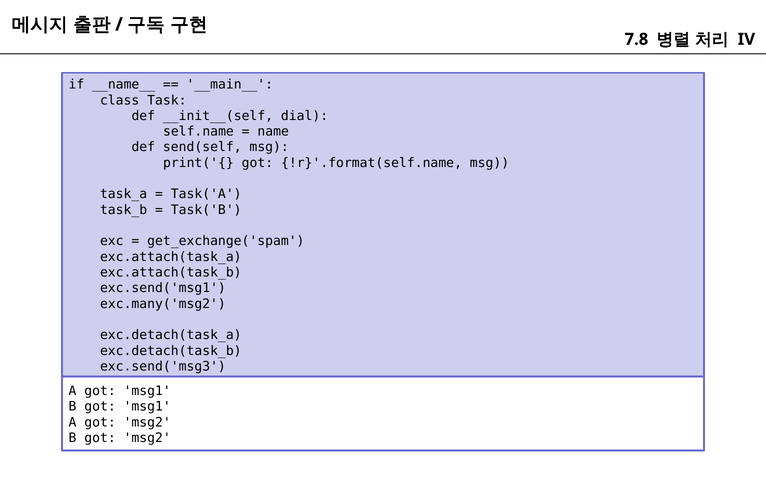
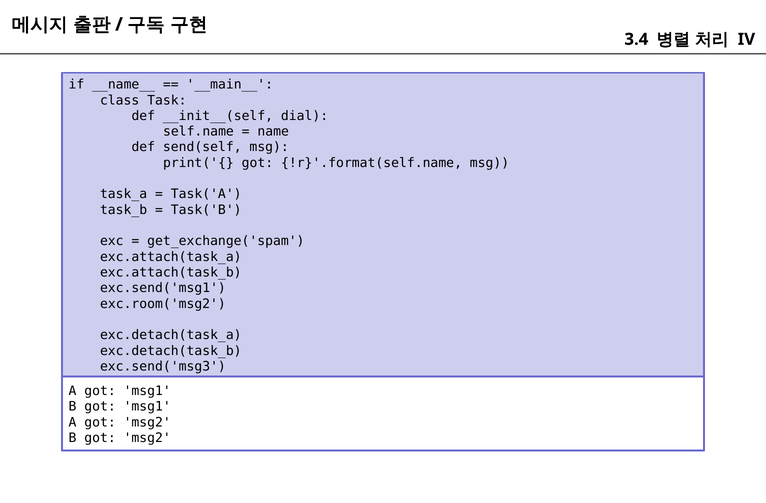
7.8: 7.8 -> 3.4 (636, 39)
exc.many('msg2: exc.many('msg2 -> exc.room('msg2 (163, 304)
